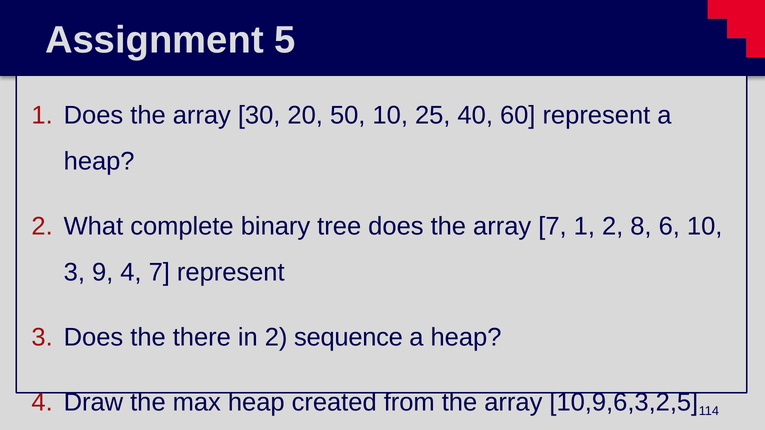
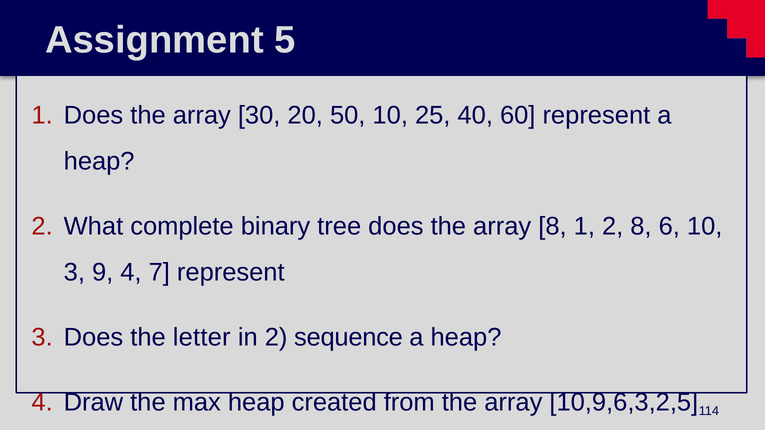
array 7: 7 -> 8 (552, 226)
there: there -> letter (202, 337)
